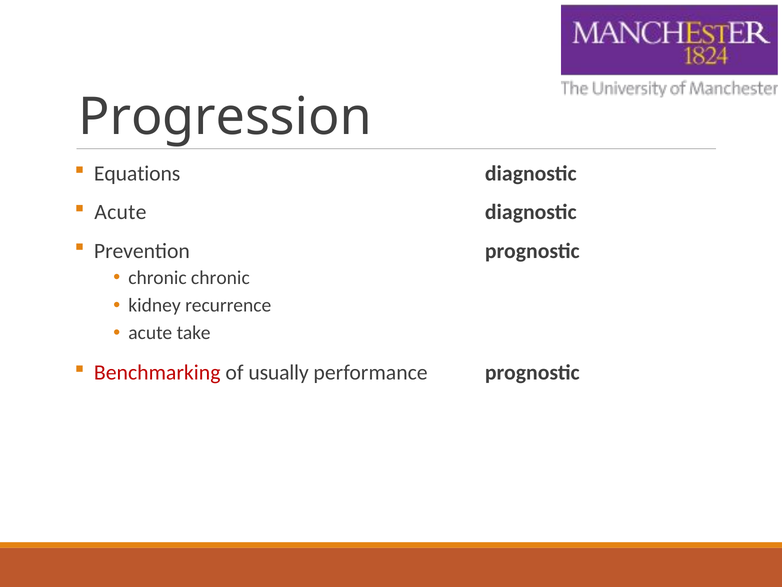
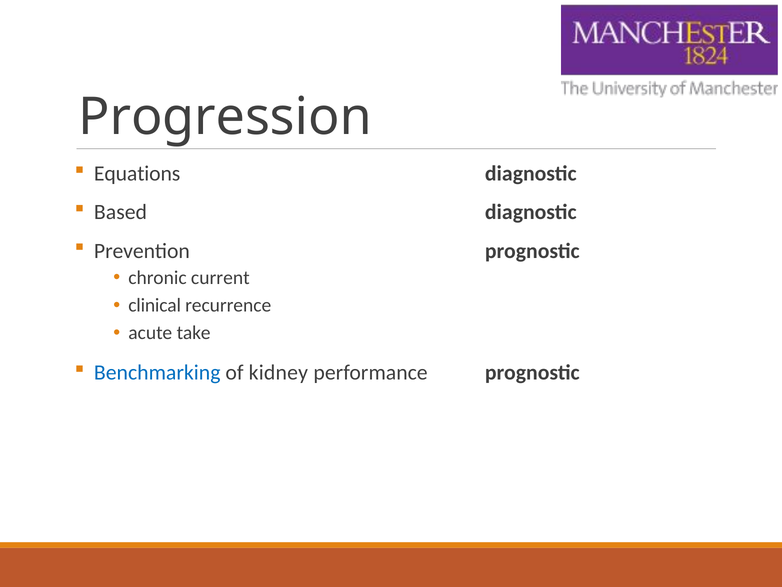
Acute: Acute -> Based (121, 212)
chronic chronic: chronic -> current (220, 277)
kidney: kidney -> clinical (155, 305)
Benchmarking colour: red -> blue (157, 372)
usually: usually -> kidney (278, 372)
